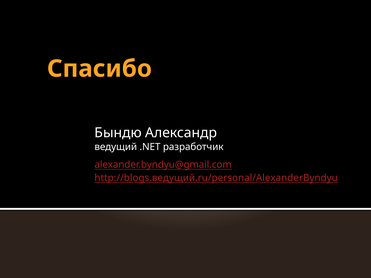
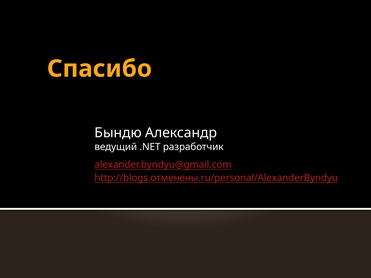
http://blogs.ведущий.ru/personal/AlexanderByndyu: http://blogs.ведущий.ru/personal/AlexanderByndyu -> http://blogs.отменены.ru/personal/AlexanderByndyu (216, 178)
